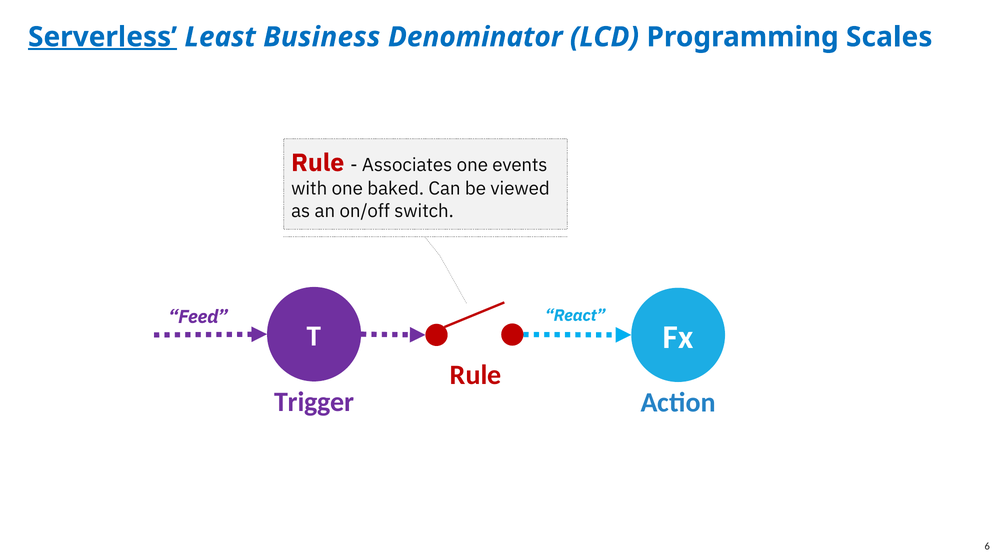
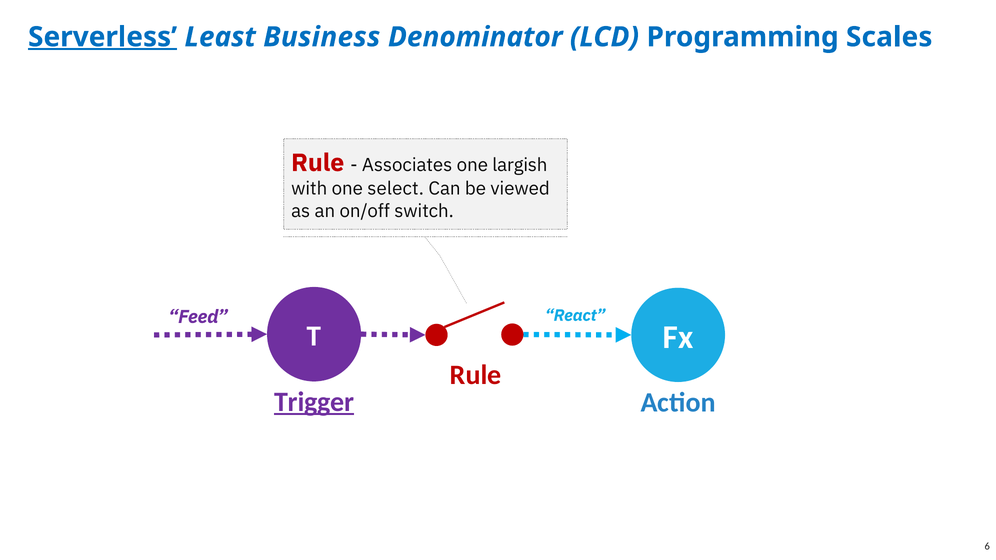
events: events -> largish (520, 165)
baked: baked -> select (396, 189)
Trigger underline: none -> present (314, 402)
